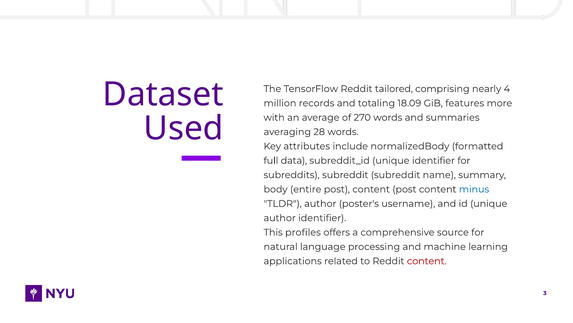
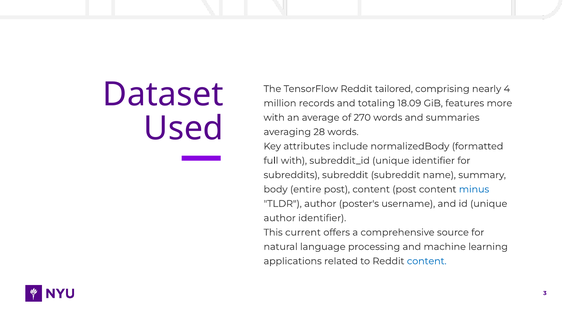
full data: data -> with (294, 160)
profiles: profiles -> current (303, 232)
content colour: red -> blue (427, 261)
